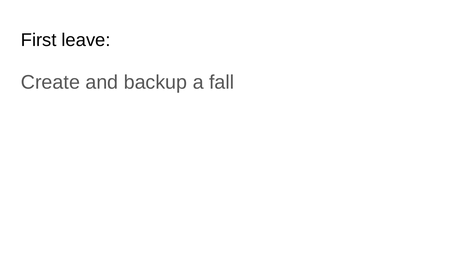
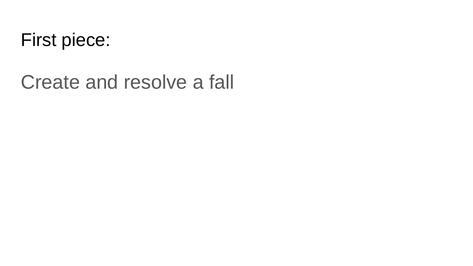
leave: leave -> piece (86, 40)
backup: backup -> resolve (155, 82)
